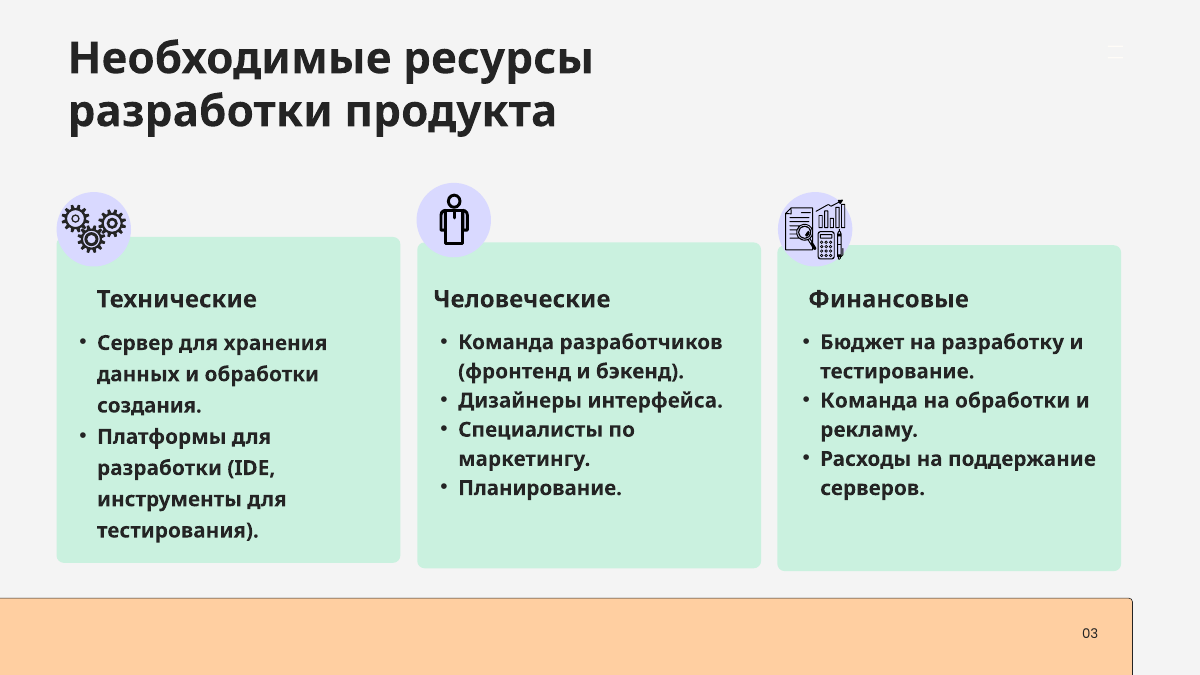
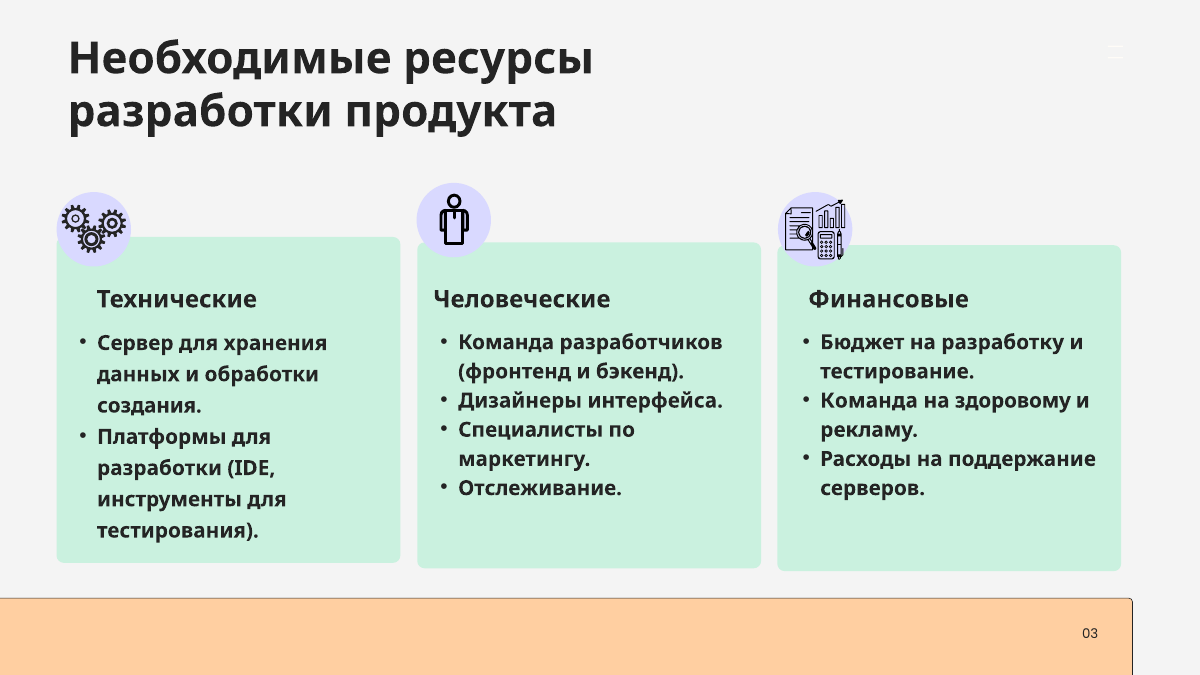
на обработки: обработки -> здоровому (1013, 401)
Планирование: Планирование -> Отслеживание (540, 488)
